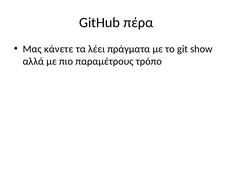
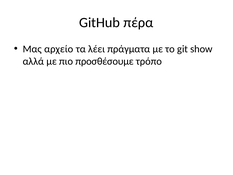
κάνετε: κάνετε -> αρχείο (59, 49)
παραμέτρους: παραμέτρους -> προσθέσουμε (105, 61)
